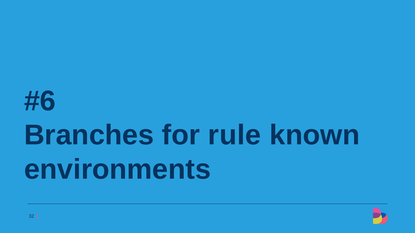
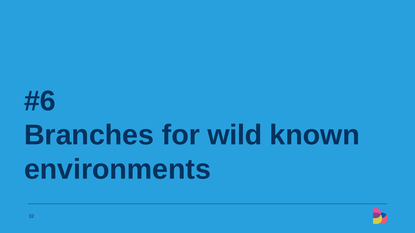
rule: rule -> wild (235, 135)
